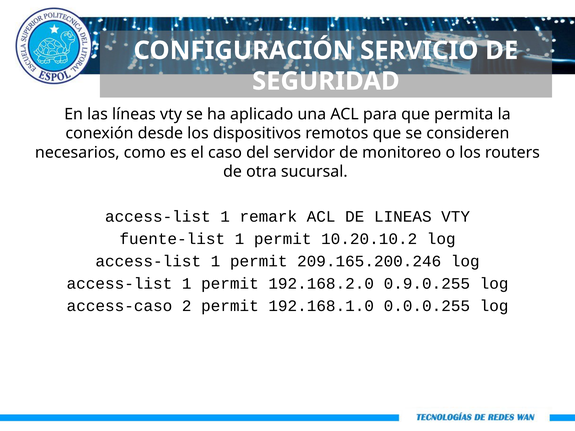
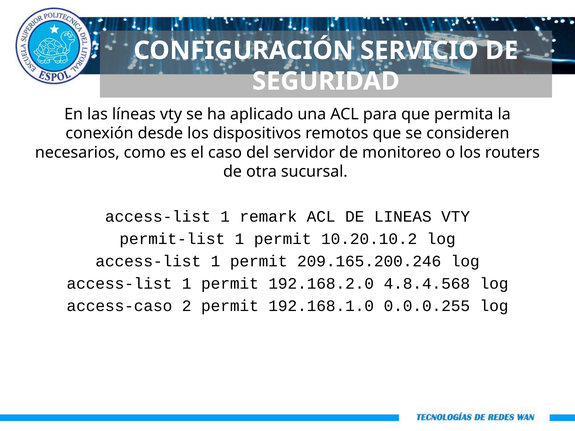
fuente-list: fuente-list -> permit-list (172, 239)
0.9.0.255: 0.9.0.255 -> 4.8.4.568 (427, 284)
